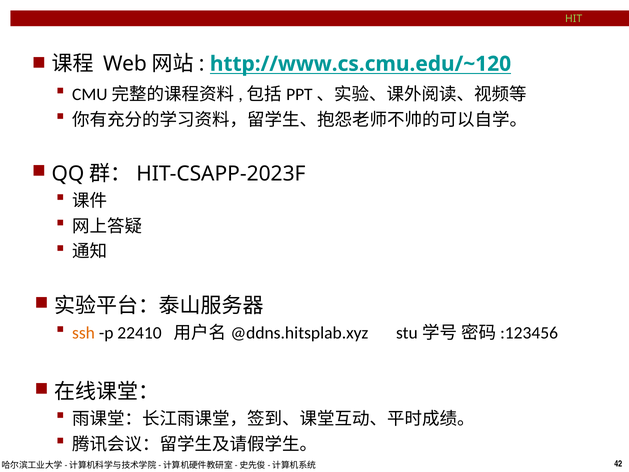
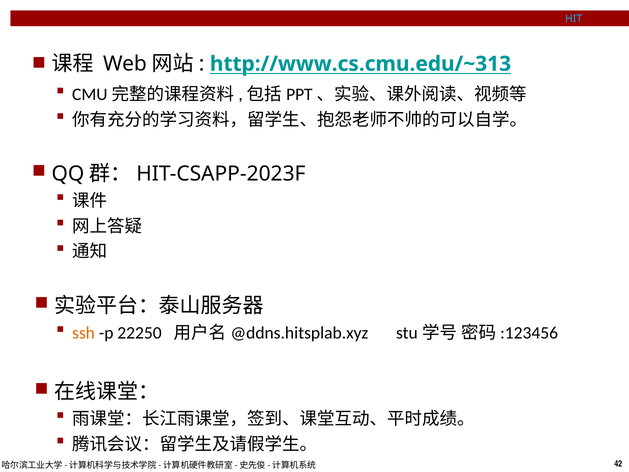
HIT colour: light green -> light blue (574, 19)
http://www.cs.cmu.edu/~120: http://www.cs.cmu.edu/~120 -> http://www.cs.cmu.edu/~313 (360, 64)
22410: 22410 -> 22250 (140, 333)
